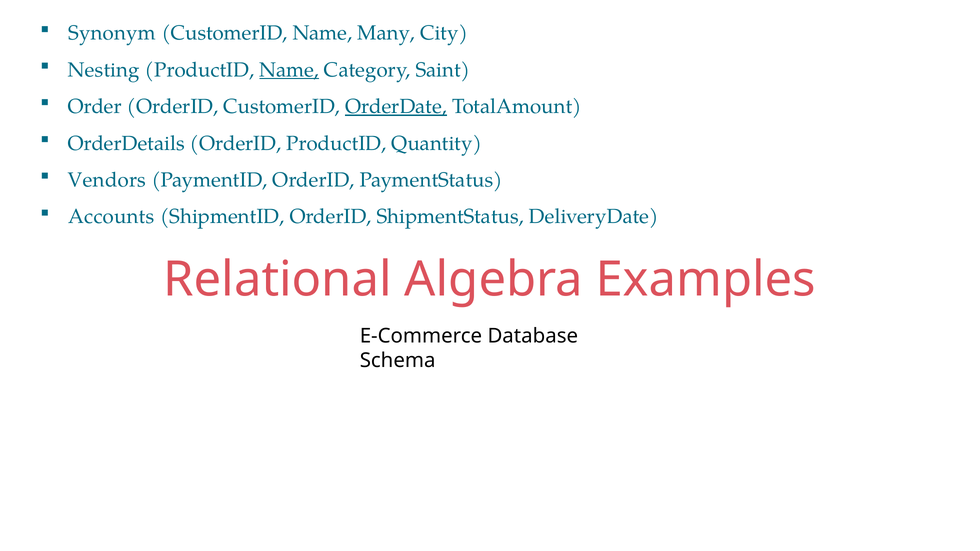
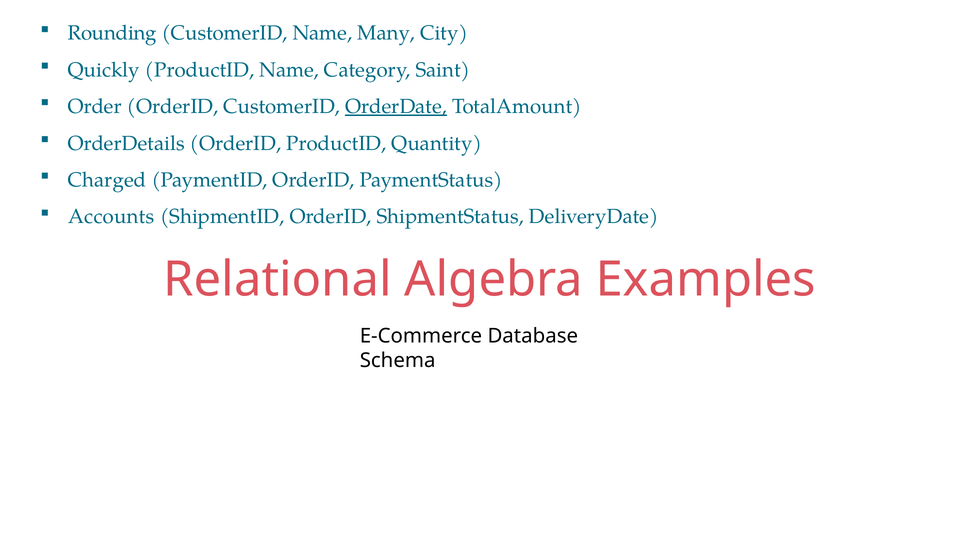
Synonym: Synonym -> Rounding (112, 33)
Nesting: Nesting -> Quickly (104, 70)
Name underline: present -> none (289, 70)
Vendors: Vendors -> Charged (107, 180)
